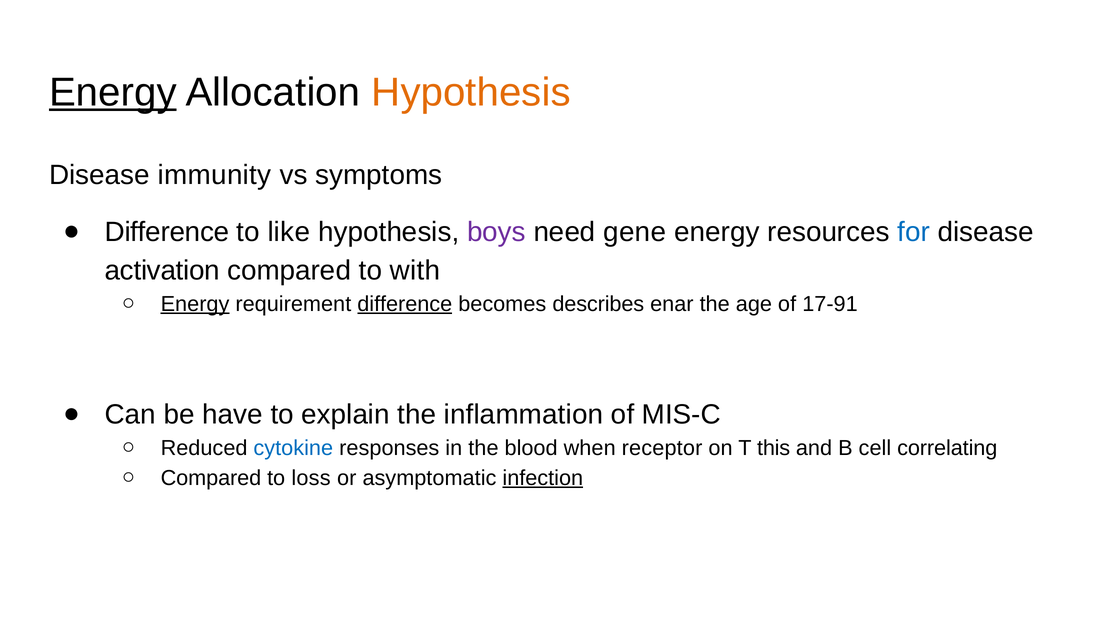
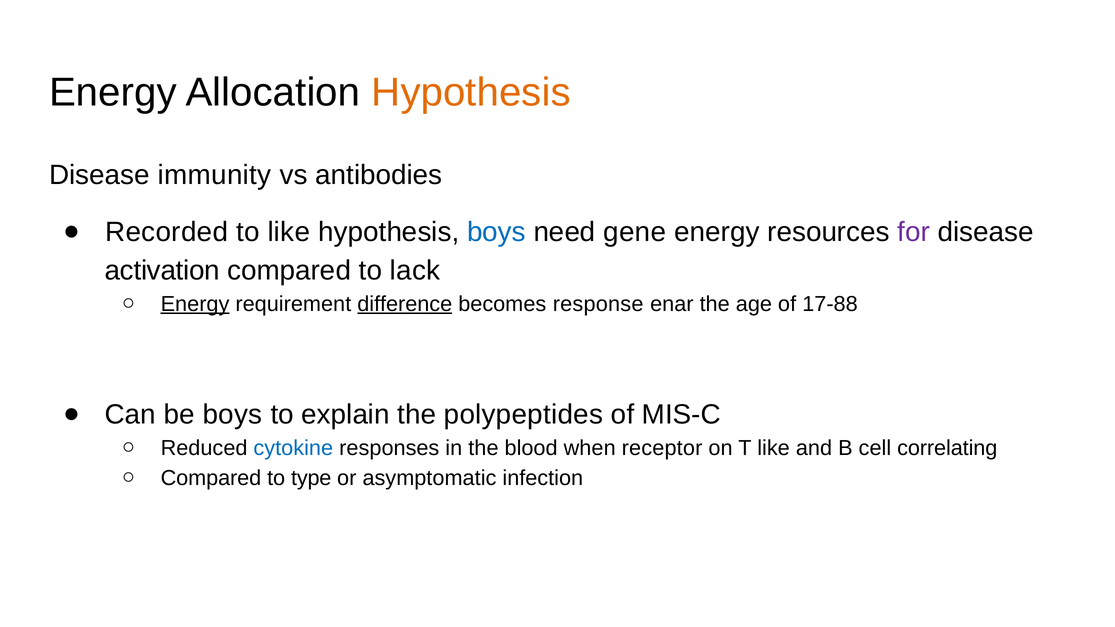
Energy underline: present -> none (113, 92)
symptoms: symptoms -> antibodies (379, 175)
Difference: Difference -> Recorded (167, 232)
boys colour: purple -> blue (496, 232)
for colour: blue -> purple (914, 232)
with: with -> lack (415, 271)
describes: describes -> response (598, 304)
17-91: 17-91 -> 17-88 (830, 304)
be have: have -> boys (232, 415)
inflammation: inflammation -> polypeptides (523, 415)
T this: this -> like (774, 448)
loss: loss -> type (311, 478)
infection underline: present -> none (543, 478)
